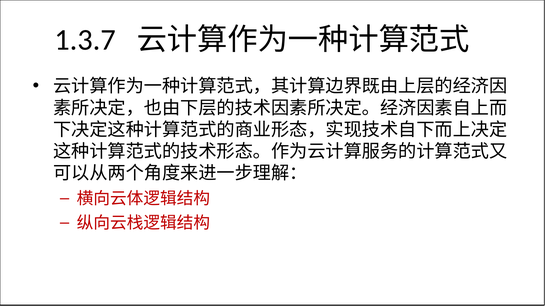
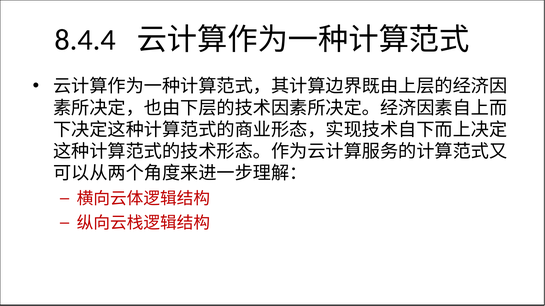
1.3.7: 1.3.7 -> 8.4.4 (85, 40)
